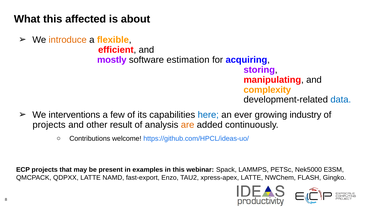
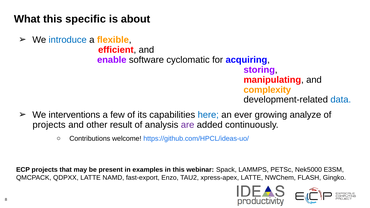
affected: affected -> specific (86, 19)
introduce colour: orange -> blue (68, 40)
mostly: mostly -> enable (112, 60)
estimation: estimation -> cyclomatic (188, 60)
industry: industry -> analyze (305, 115)
are colour: orange -> purple (188, 125)
